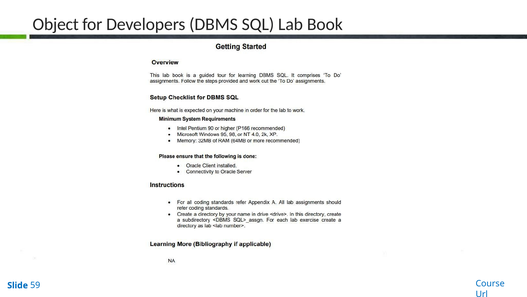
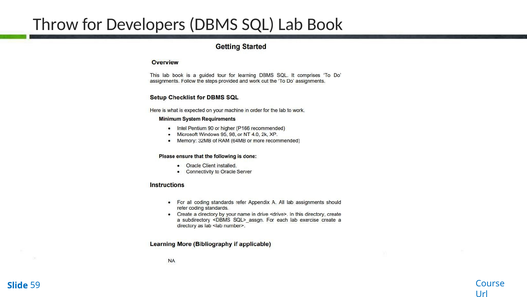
Object: Object -> Throw (56, 24)
